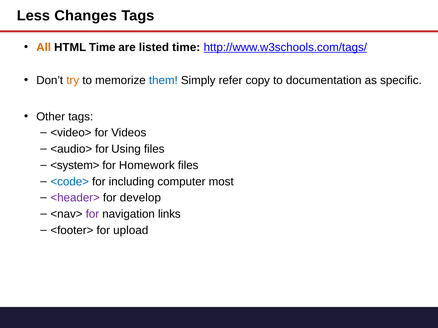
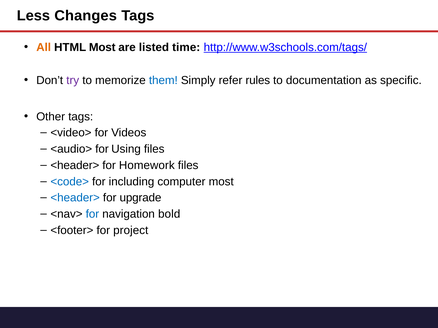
HTML Time: Time -> Most (102, 47)
try colour: orange -> purple (73, 81)
copy: copy -> rules (258, 81)
<system>: <system> -> <header> (75, 166)
<header> colour: purple -> blue (75, 198)
develop: develop -> upgrade (140, 198)
for colour: purple -> blue (92, 214)
links: links -> bold (169, 214)
upload: upload -> project (131, 231)
